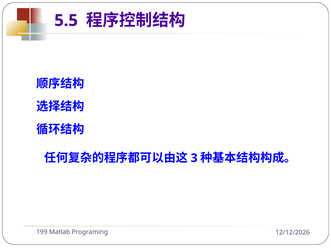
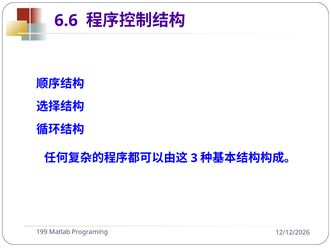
5.5: 5.5 -> 6.6 (66, 20)
